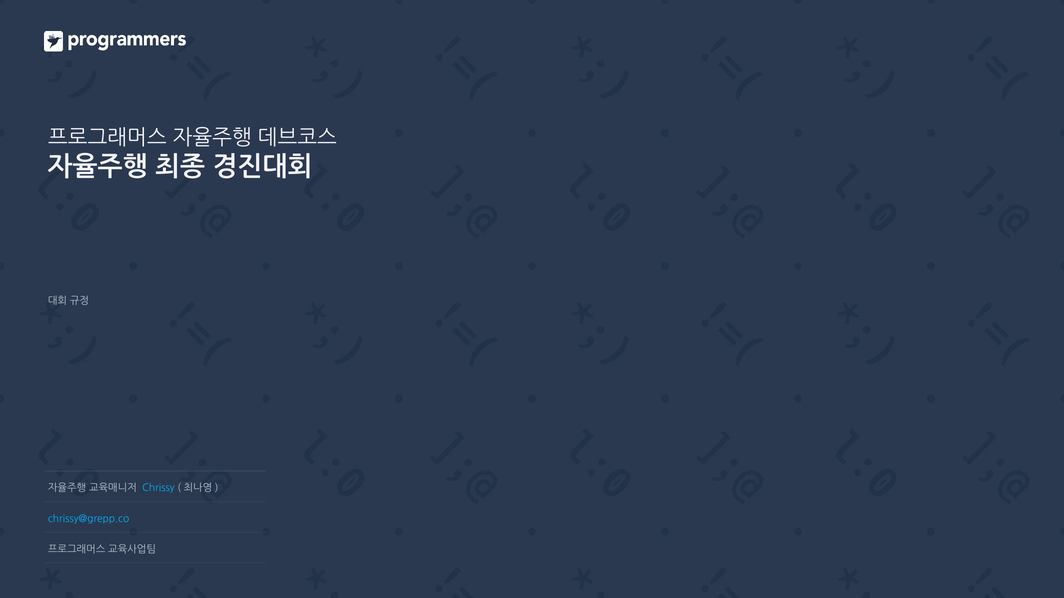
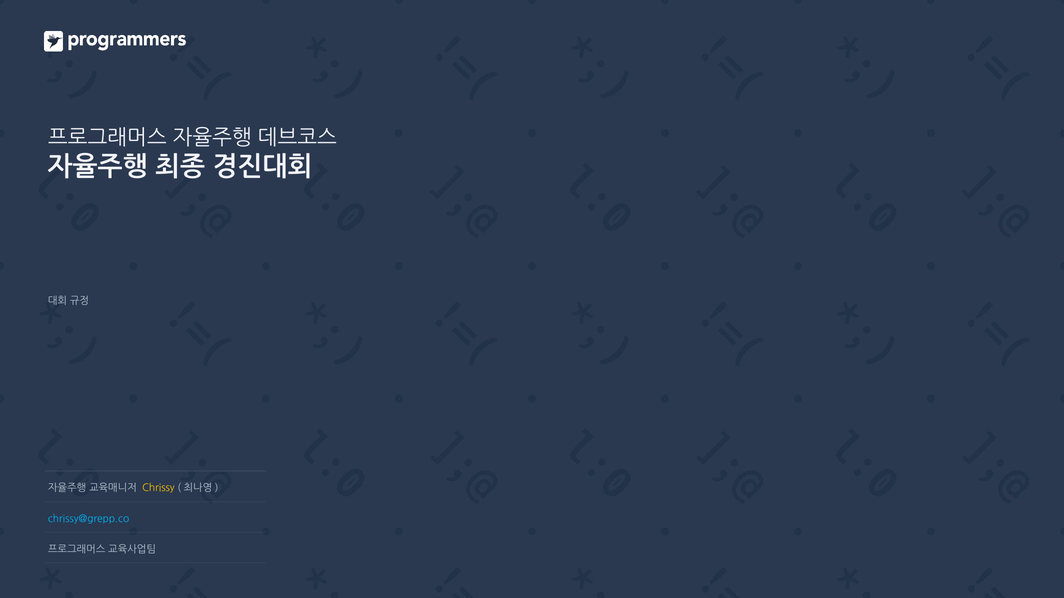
Chrissy colour: light blue -> yellow (158, 489)
